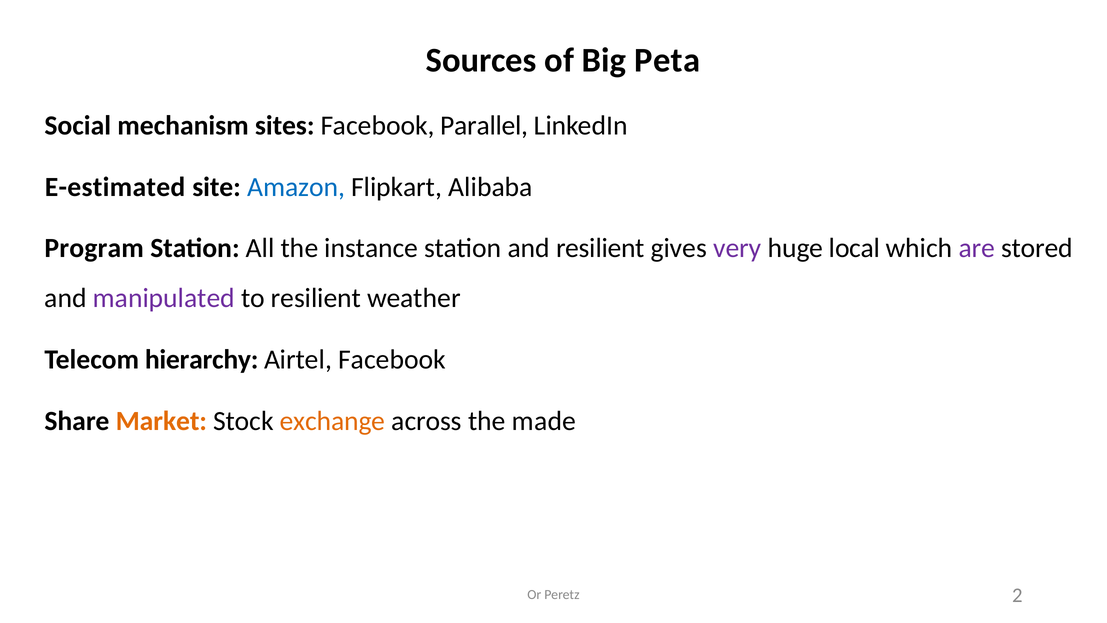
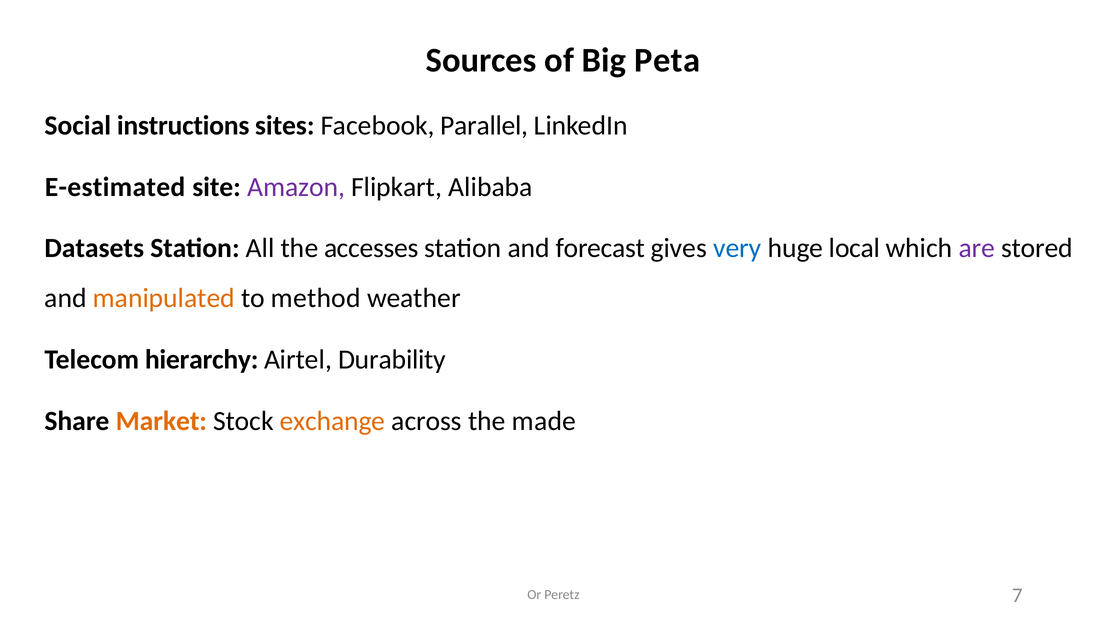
mechanism: mechanism -> instructions (183, 126)
Amazon colour: blue -> purple (296, 187)
Program: Program -> Datasets (94, 248)
instance: instance -> accesses (371, 248)
and resilient: resilient -> forecast (600, 248)
very colour: purple -> blue (737, 248)
manipulated colour: purple -> orange (164, 298)
to resilient: resilient -> method (316, 298)
Airtel Facebook: Facebook -> Durability (392, 359)
2: 2 -> 7 (1017, 595)
